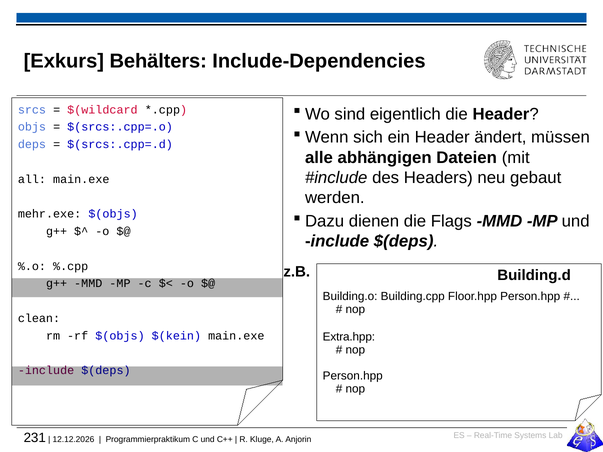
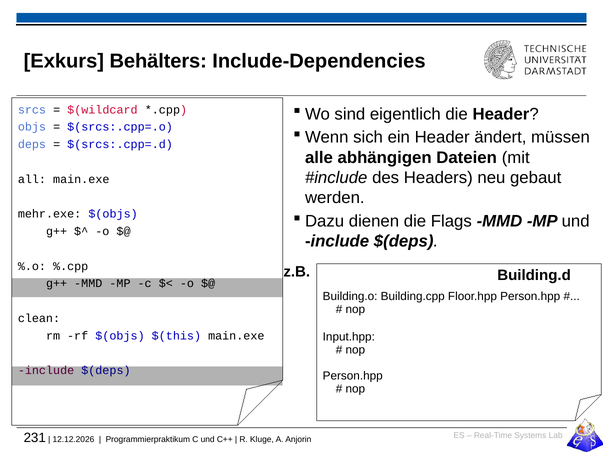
Extra.hpp: Extra.hpp -> Input.hpp (349, 337)
$(kein: $(kein -> $(this (176, 336)
